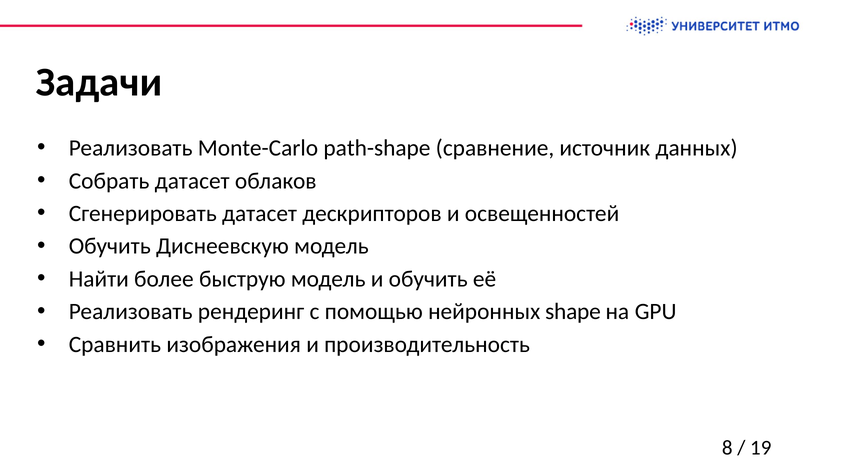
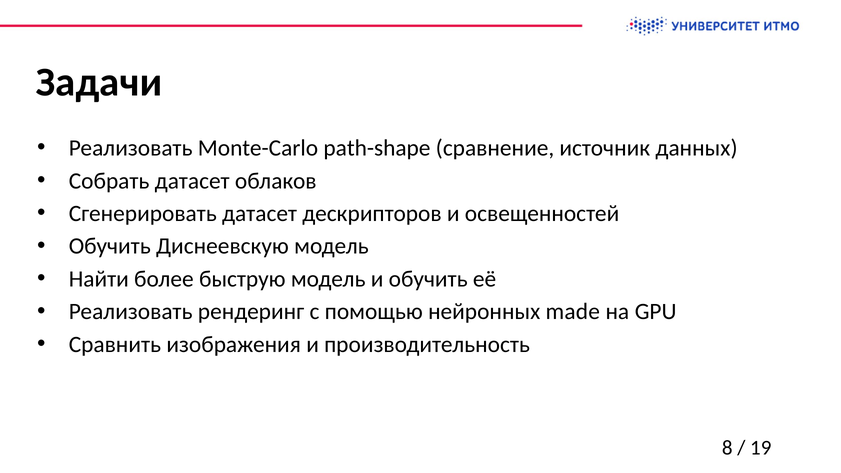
shape: shape -> made (573, 312)
